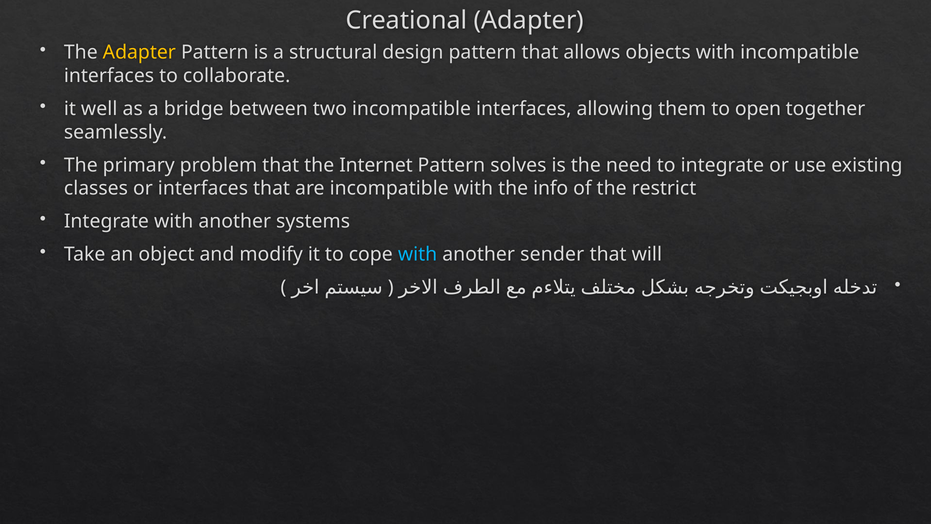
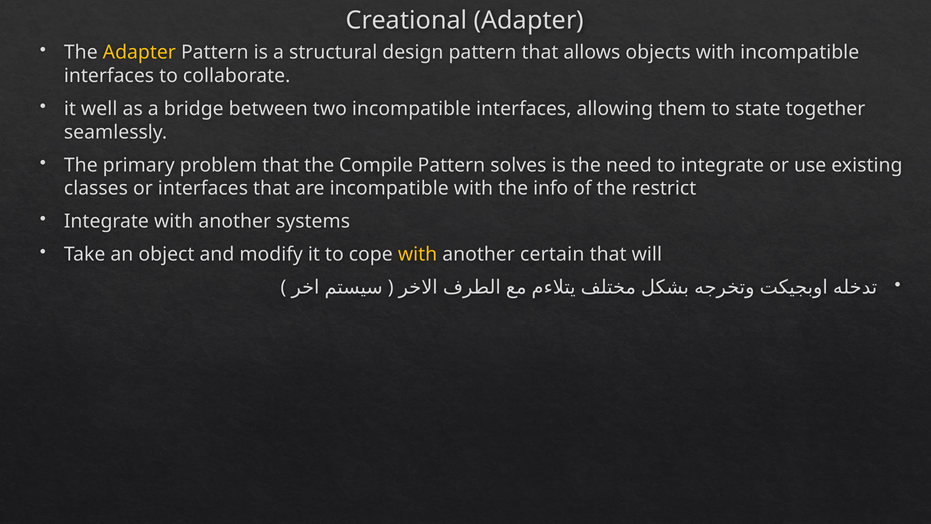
open: open -> state (758, 109)
Internet: Internet -> Compile (376, 165)
with colour: light blue -> yellow (418, 254)
sender: sender -> certain (552, 254)
